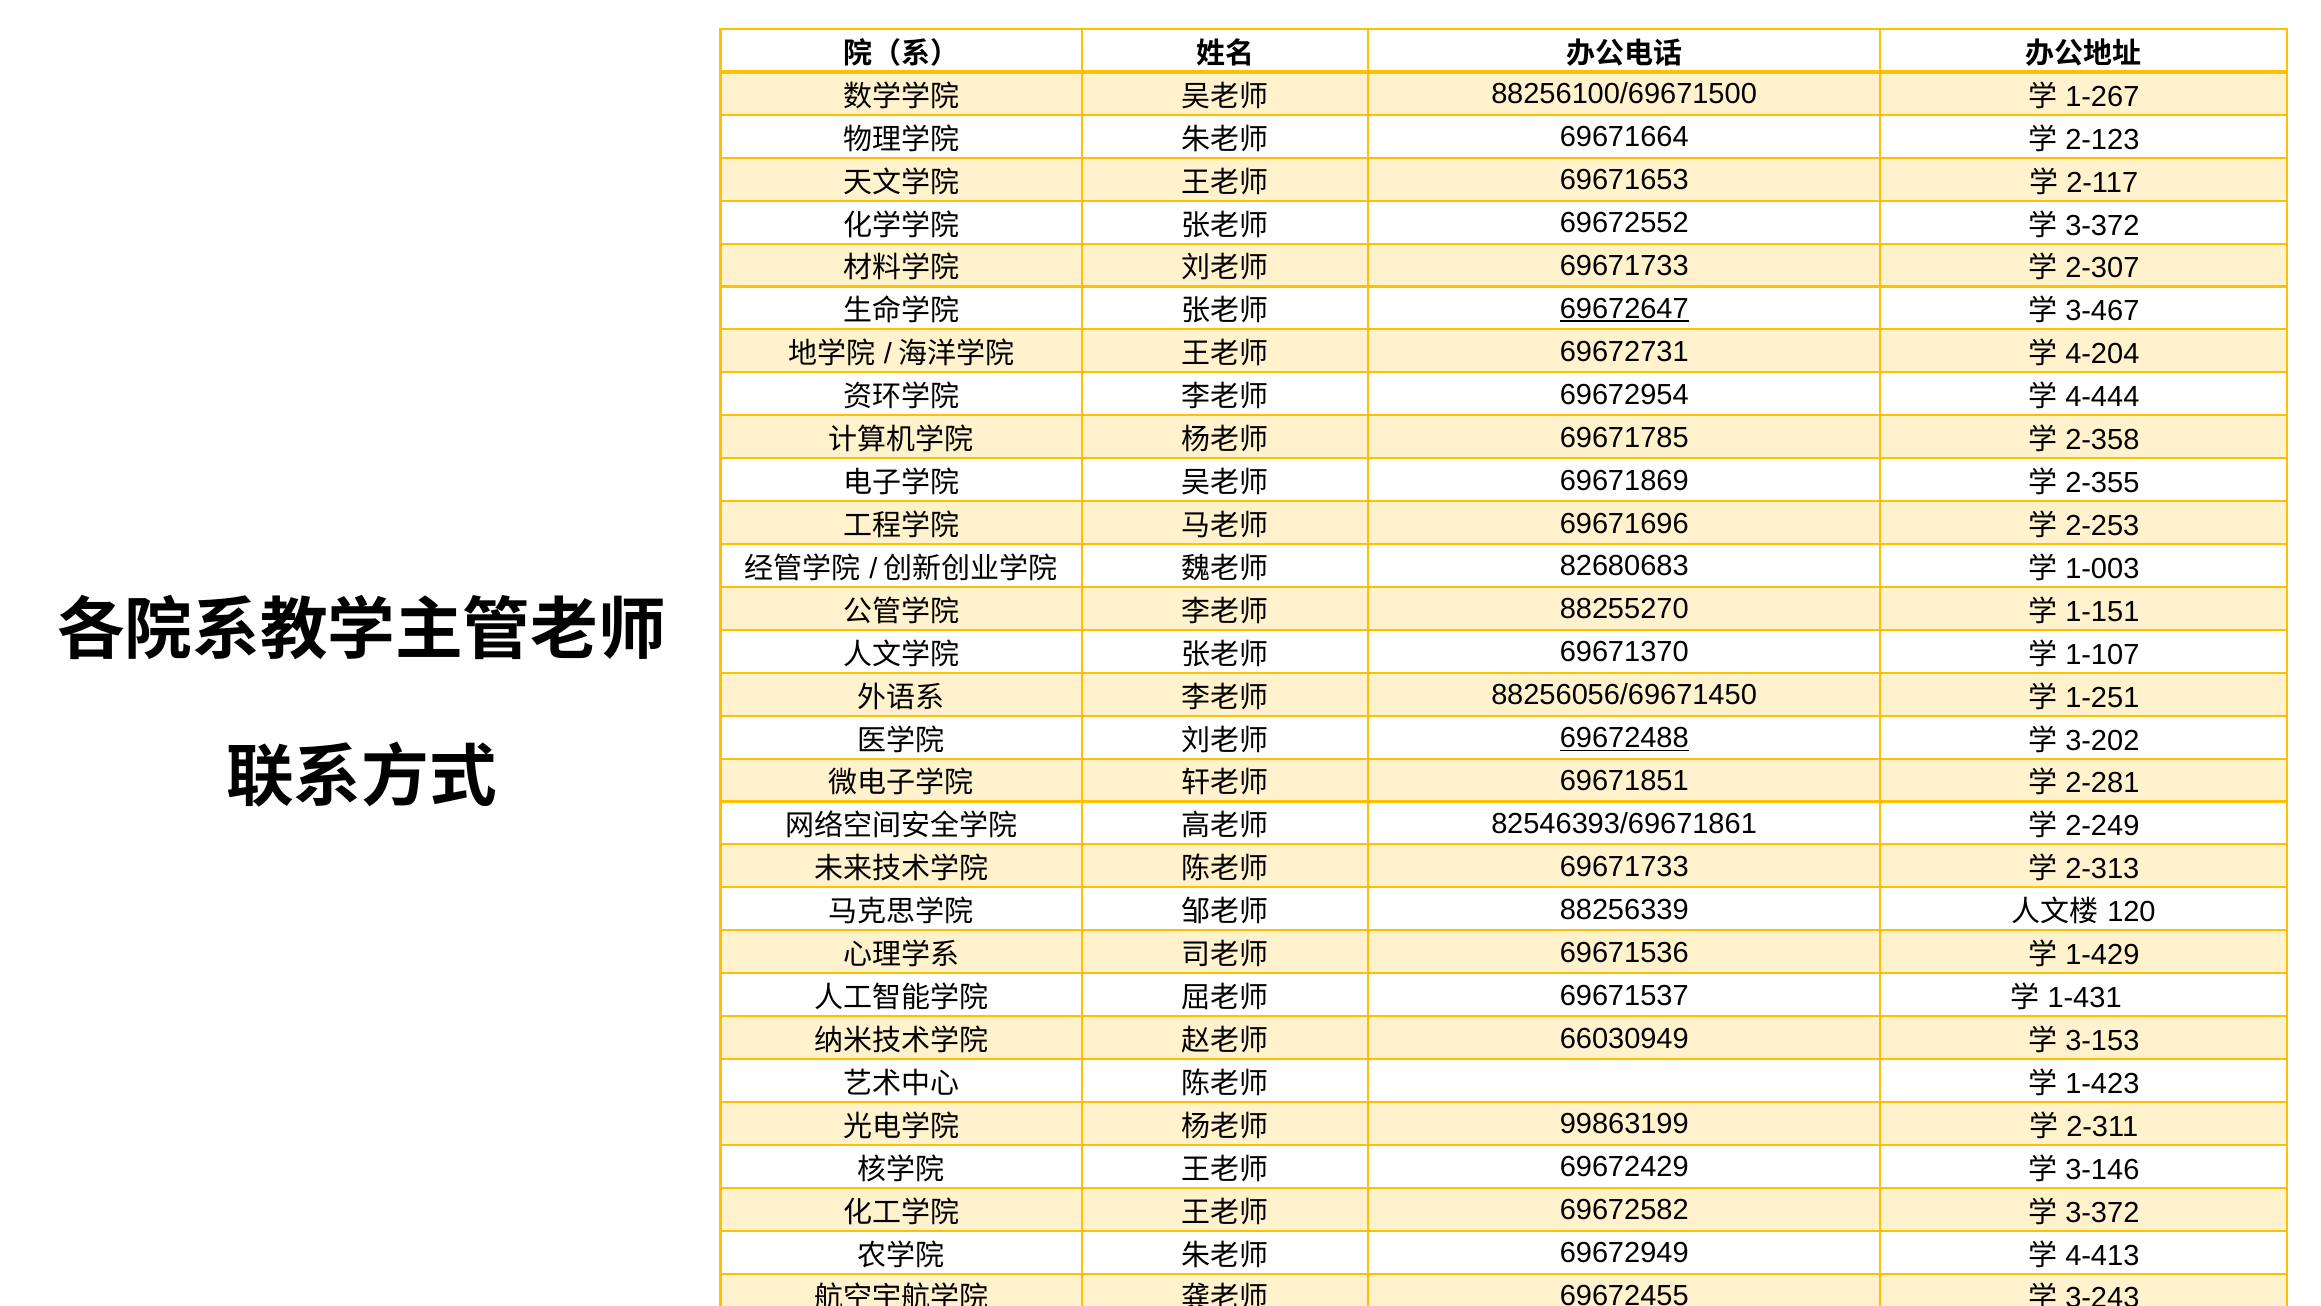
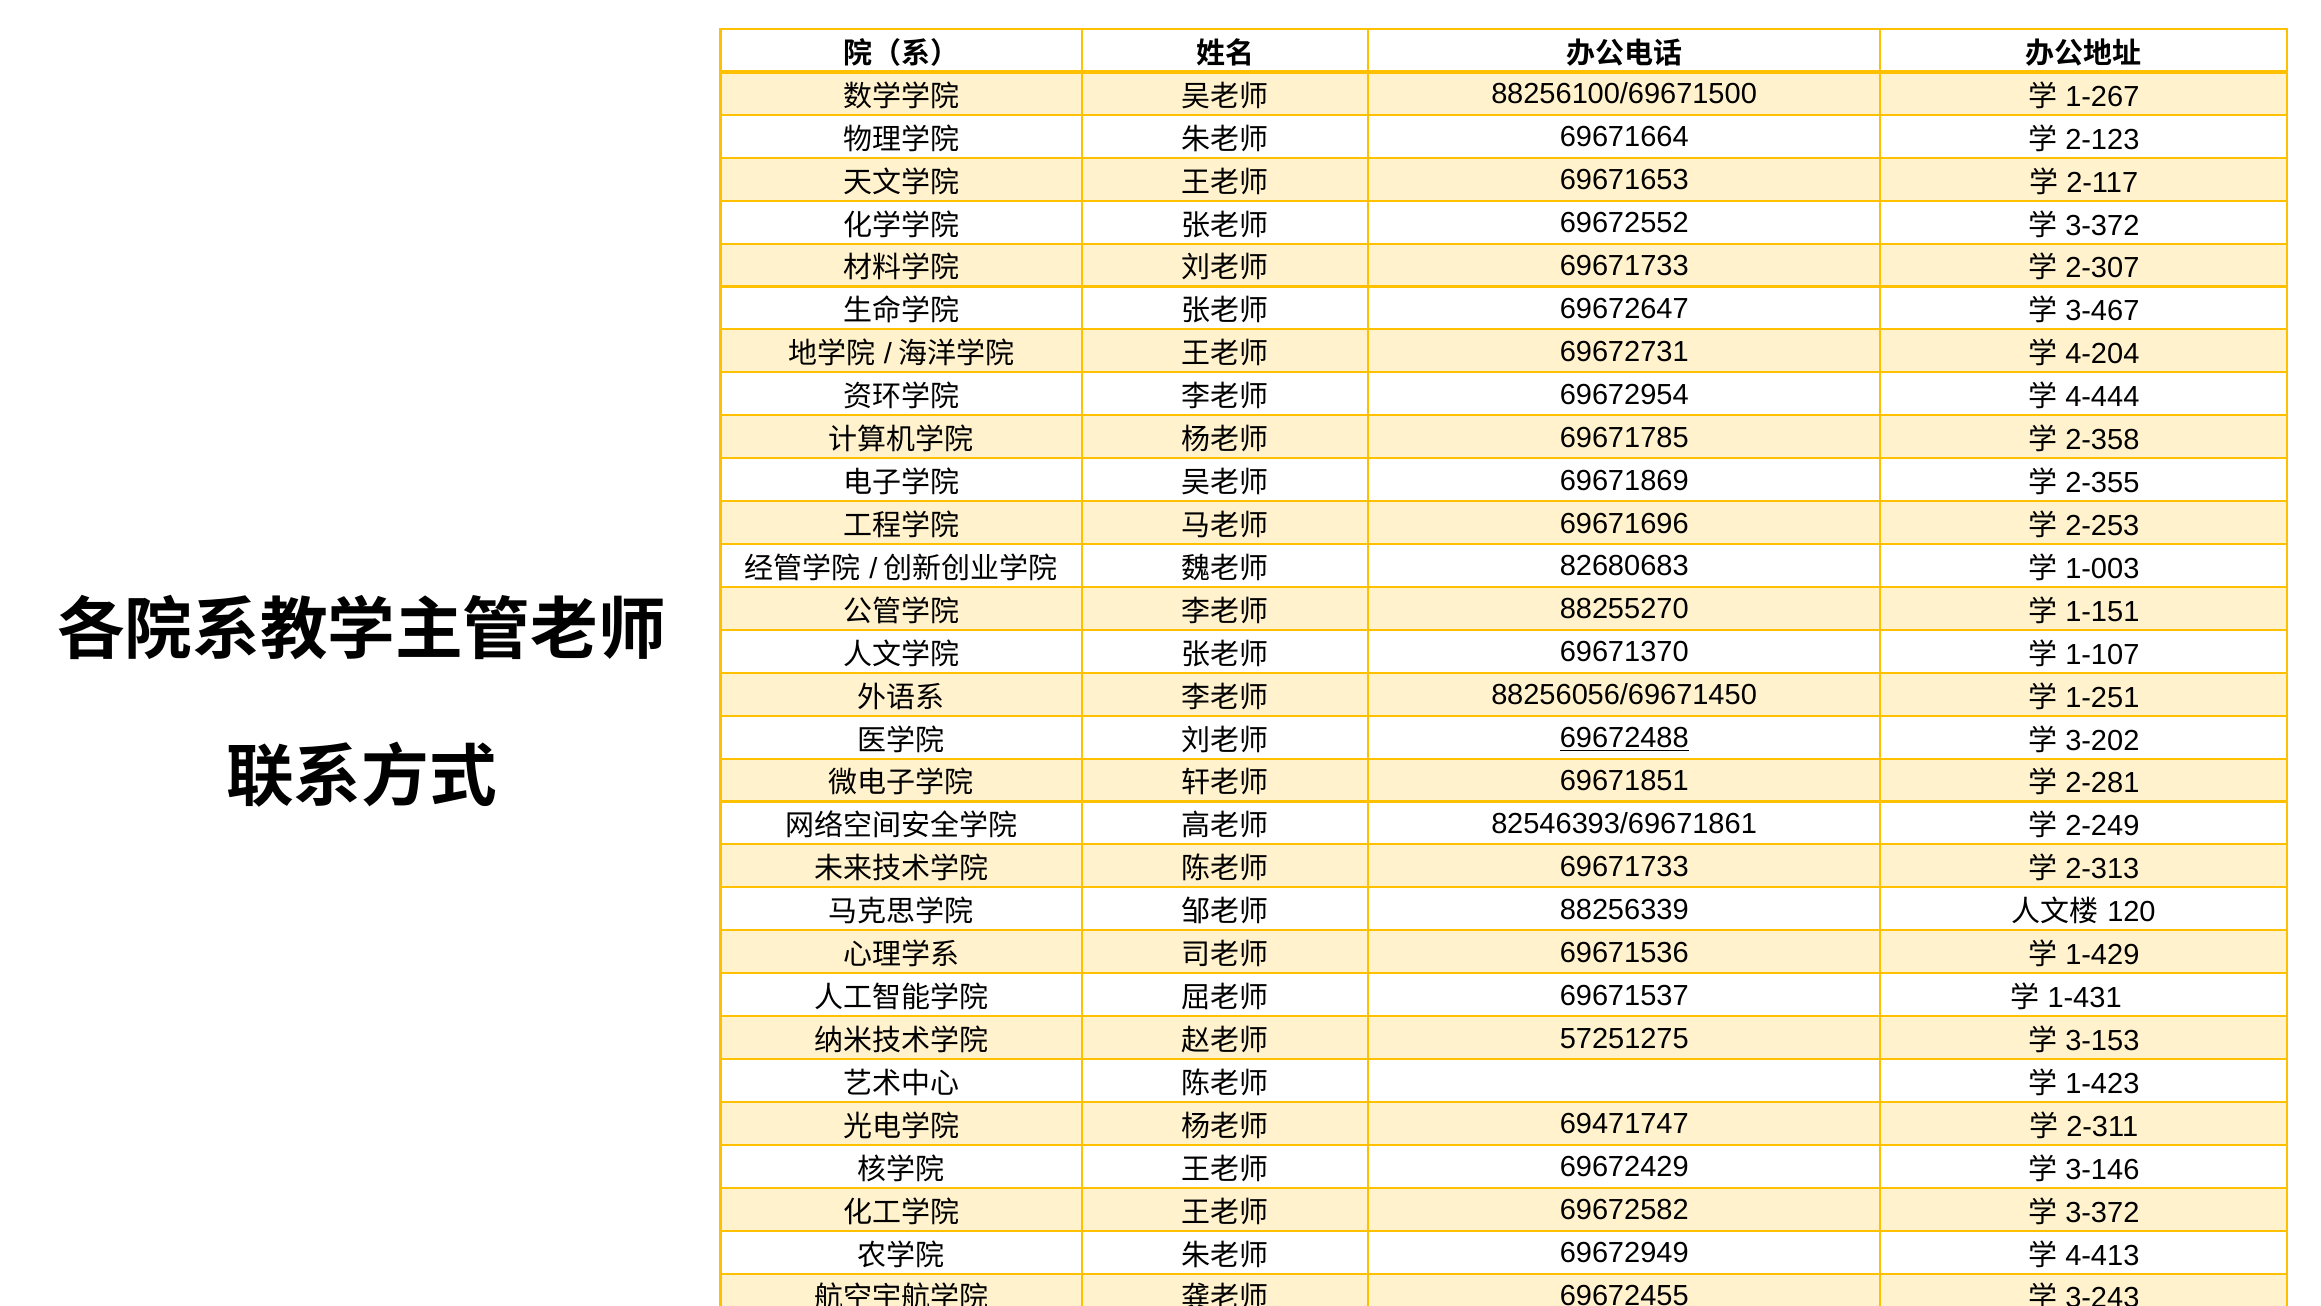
69672647 underline: present -> none (1624, 309)
66030949: 66030949 -> 57251275 (1624, 1038)
99863199: 99863199 -> 69471747 (1624, 1124)
